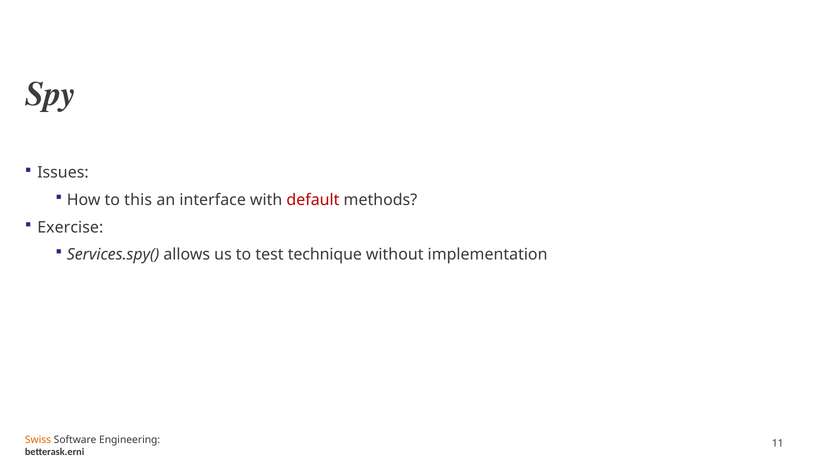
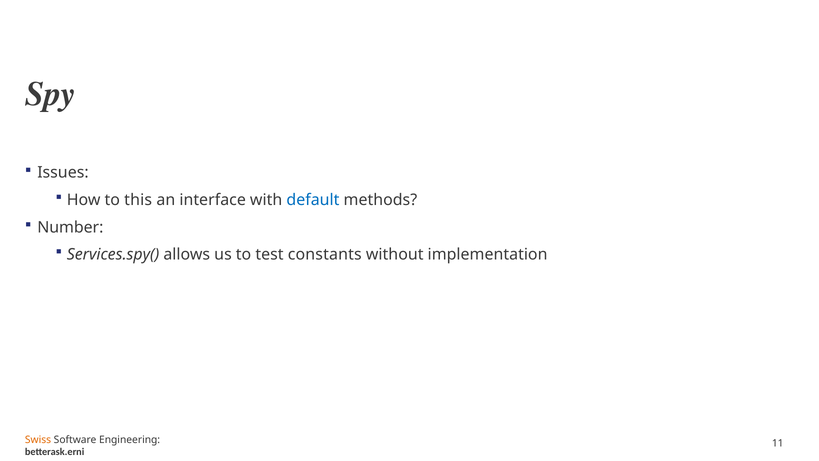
default colour: red -> blue (313, 200)
Exercise: Exercise -> Number (70, 227)
technique: technique -> constants (325, 255)
